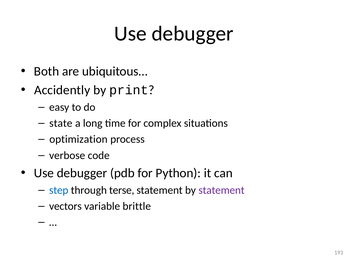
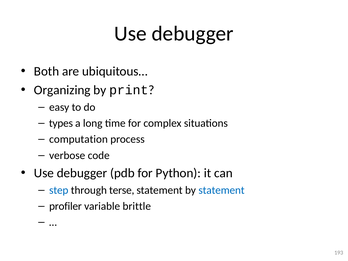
Accidently: Accidently -> Organizing (62, 90)
state: state -> types (61, 123)
optimization: optimization -> computation (78, 139)
statement colour: purple -> blue (221, 190)
vectors: vectors -> profiler (65, 206)
